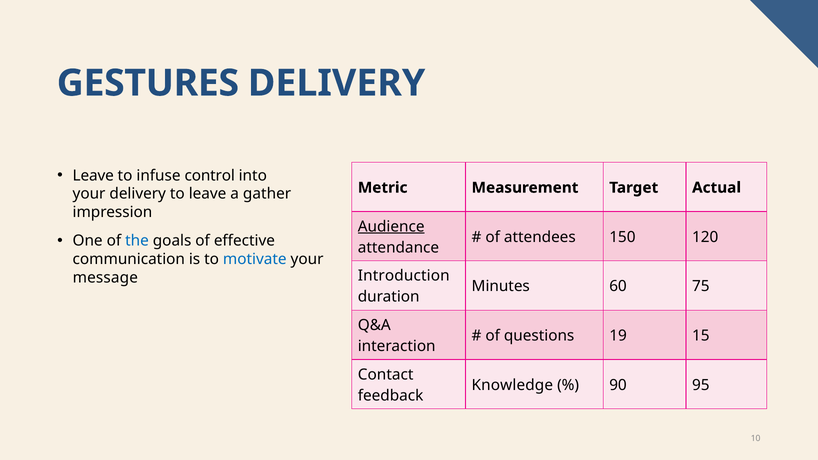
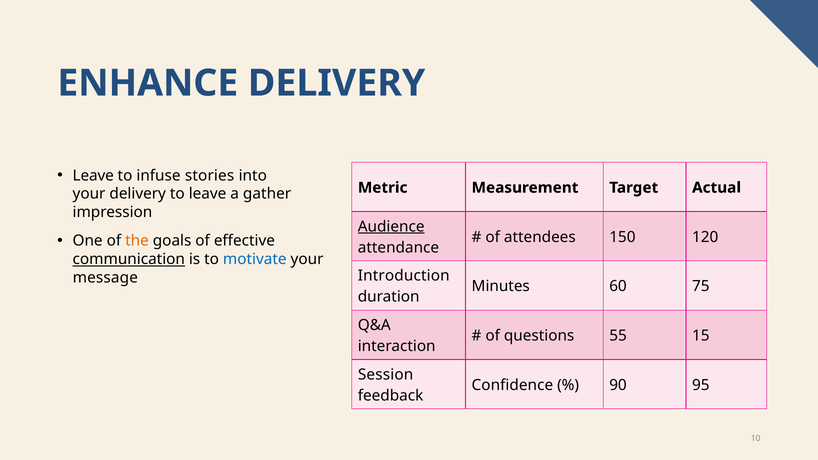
GESTURES: GESTURES -> ENHANCE (148, 83)
control: control -> stories (210, 176)
the colour: blue -> orange (137, 241)
communication underline: none -> present (129, 259)
19: 19 -> 55 (618, 336)
Contact: Contact -> Session (386, 375)
Knowledge: Knowledge -> Confidence (512, 385)
